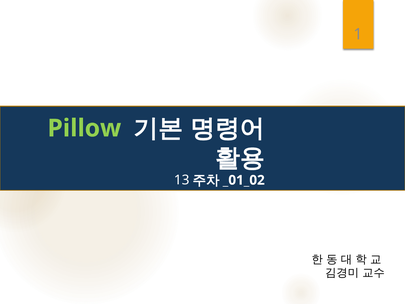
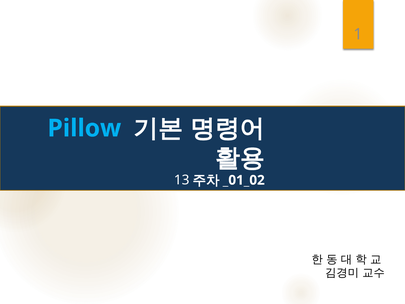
Pillow colour: light green -> light blue (84, 128)
